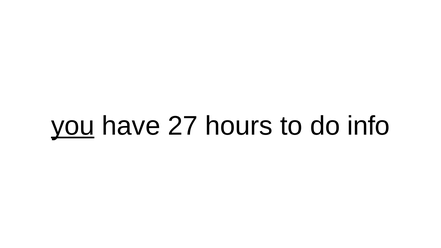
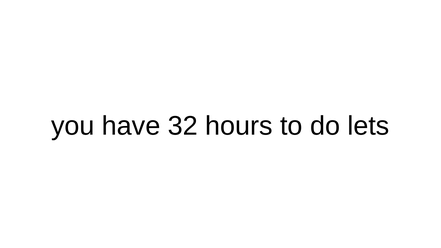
you underline: present -> none (73, 126)
27: 27 -> 32 (183, 126)
info: info -> lets (368, 126)
